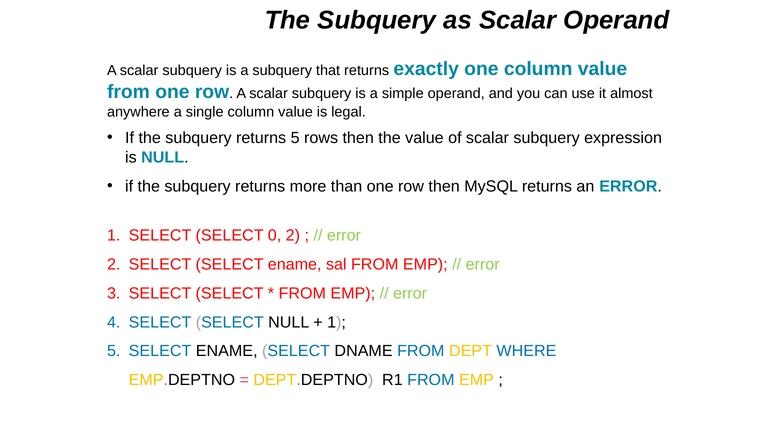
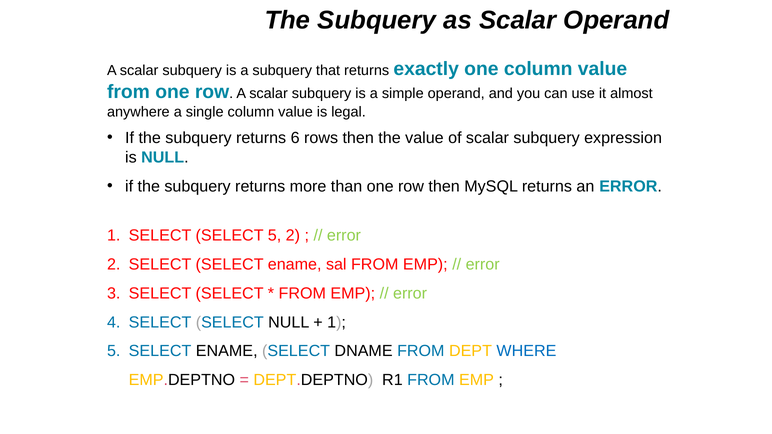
returns 5: 5 -> 6 (295, 138)
SELECT 0: 0 -> 5 (275, 236)
